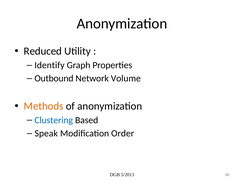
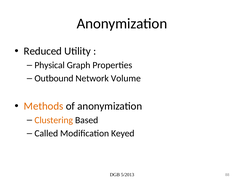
Identify: Identify -> Physical (50, 65)
Clustering colour: blue -> orange (54, 120)
Speak: Speak -> Called (46, 133)
Order: Order -> Keyed (123, 133)
